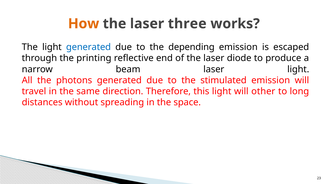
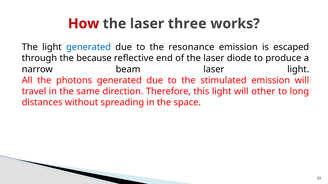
How colour: orange -> red (84, 24)
depending: depending -> resonance (191, 47)
printing: printing -> because (94, 58)
